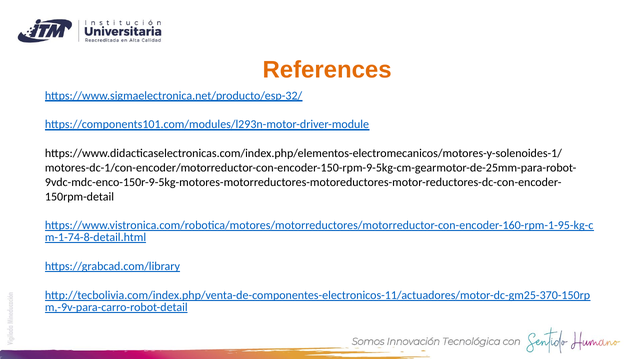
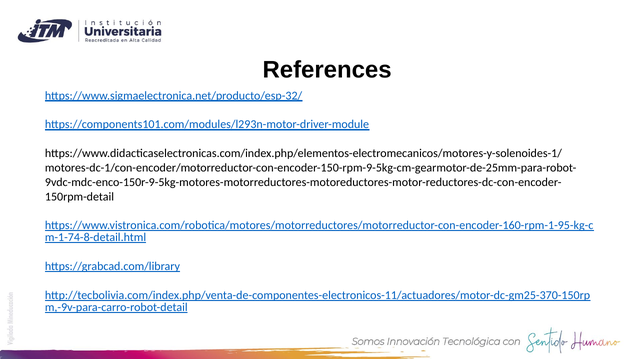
References colour: orange -> black (327, 70)
